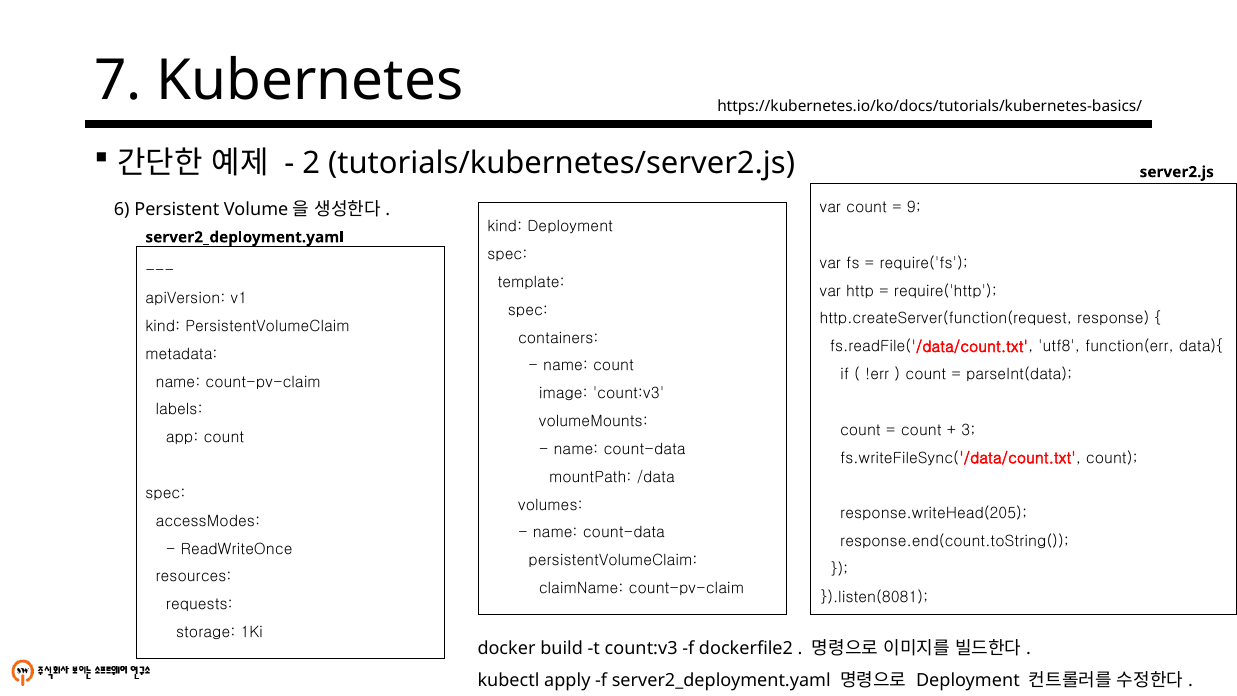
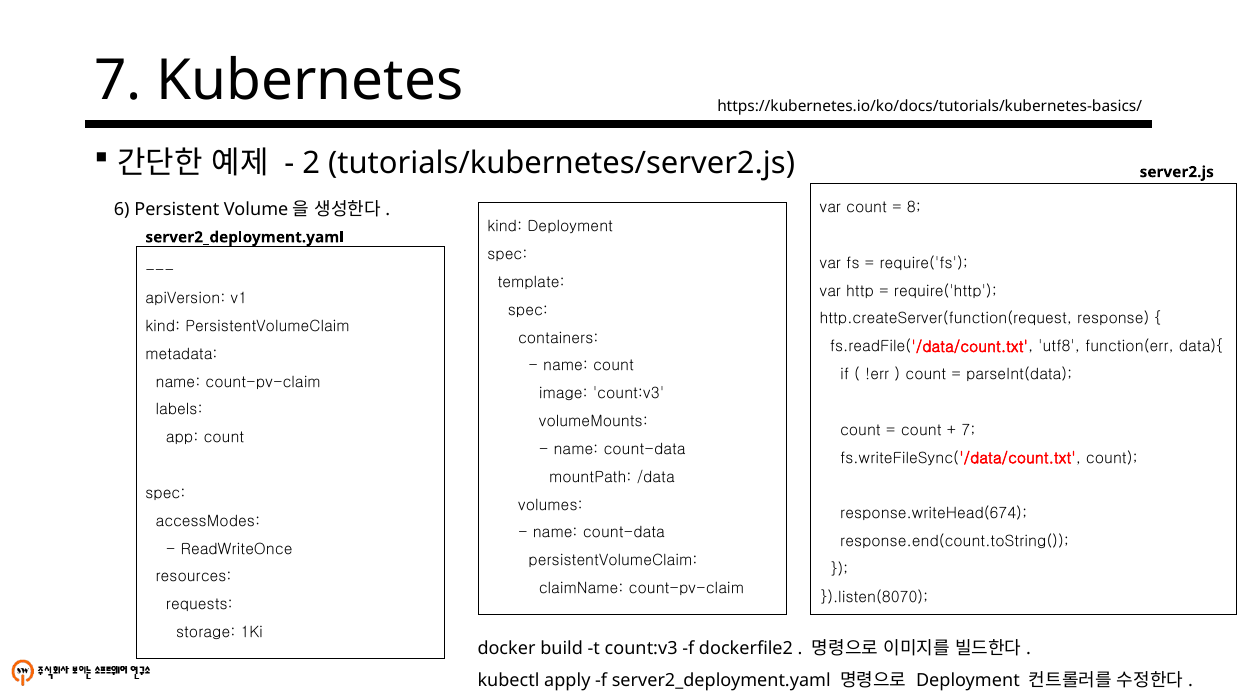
9: 9 -> 8 (914, 207)
3: 3 -> 7 (968, 430)
response.writeHead(205: response.writeHead(205 -> response.writeHead(674 (934, 514)
}).listen(8081: }).listen(8081 -> }).listen(8070 (874, 597)
